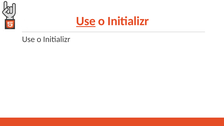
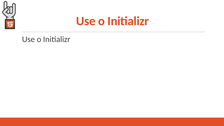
Use underline: present -> none (86, 21)
